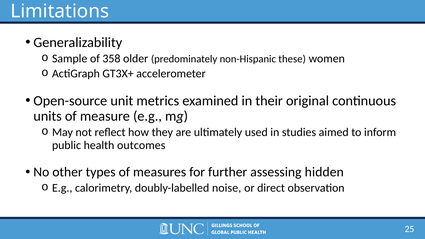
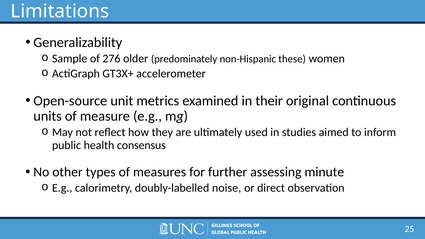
358: 358 -> 276 (111, 59)
outcomes: outcomes -> consensus (141, 145)
hidden: hidden -> minute (324, 172)
